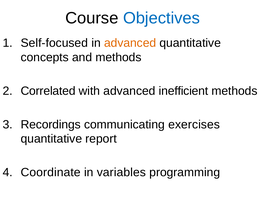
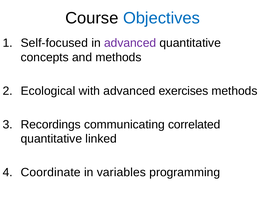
advanced colour: orange -> purple (130, 43)
Correlated: Correlated -> Ecological (48, 91)
inefficient: inefficient -> exercises (183, 91)
exercises: exercises -> correlated (194, 125)
report: report -> linked (101, 139)
